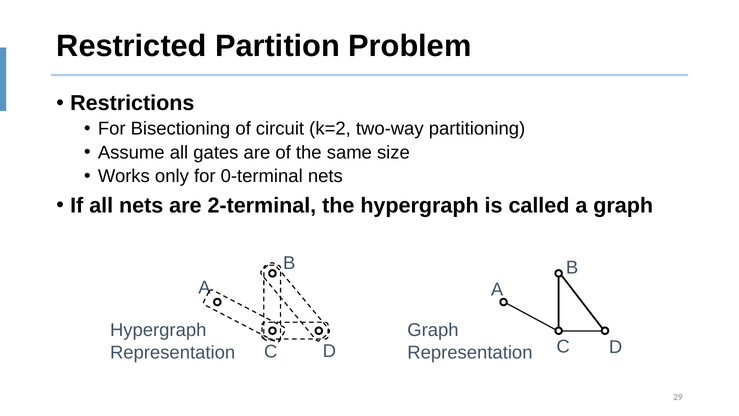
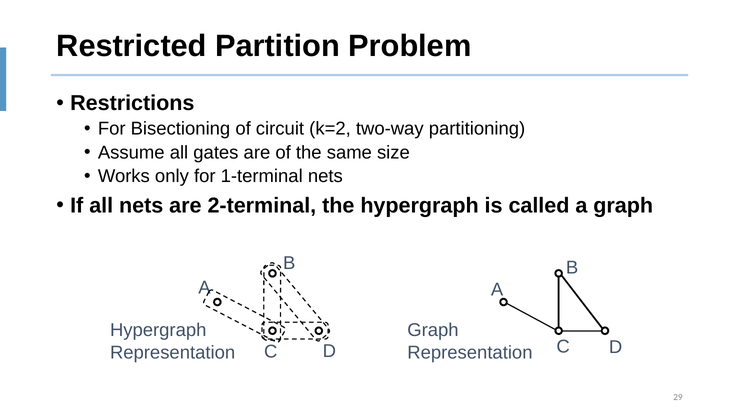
0-terminal: 0-terminal -> 1-terminal (262, 176)
